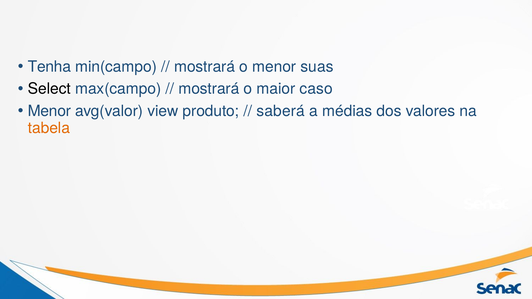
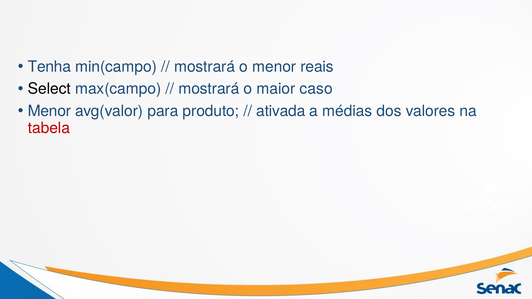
suas: suas -> reais (317, 67)
view: view -> para (163, 111)
saberá: saberá -> ativada (281, 111)
tabela colour: orange -> red (49, 128)
